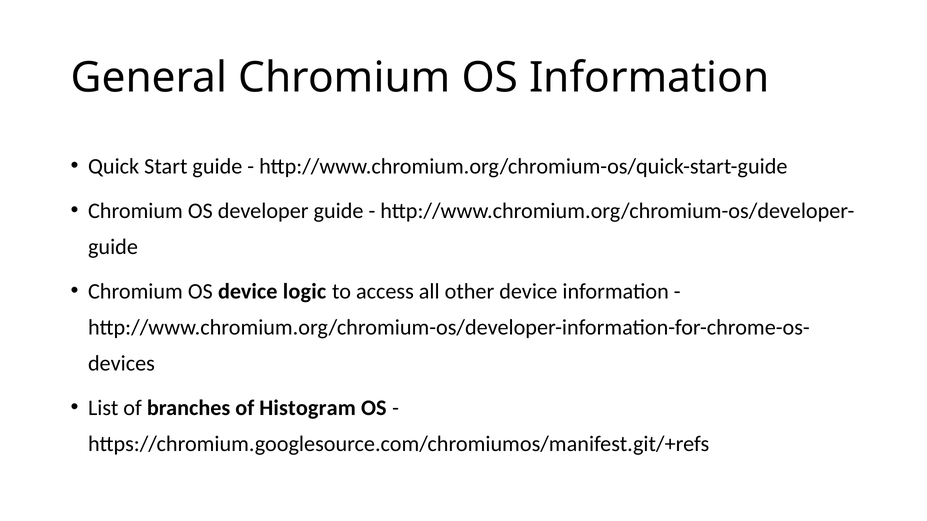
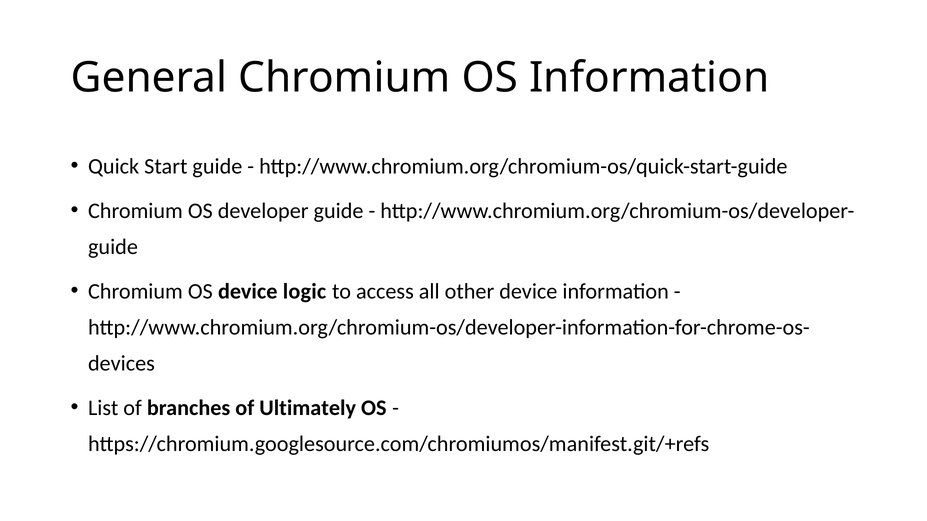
Histogram: Histogram -> Ultimately (308, 408)
